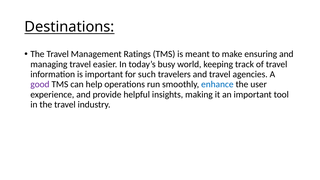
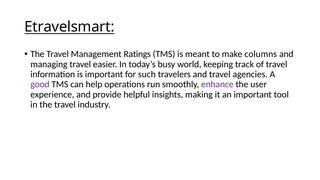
Destinations: Destinations -> Etravelsmart (69, 27)
ensuring: ensuring -> columns (261, 54)
enhance colour: blue -> purple (217, 84)
